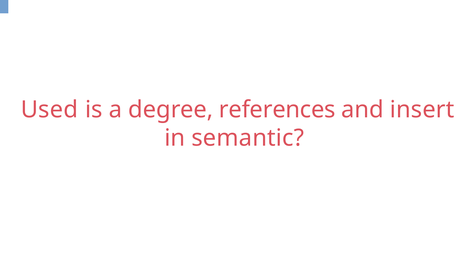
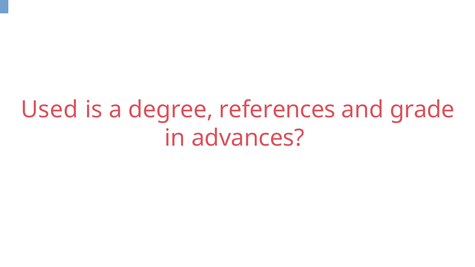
insert: insert -> grade (422, 110)
semantic: semantic -> advances (248, 138)
